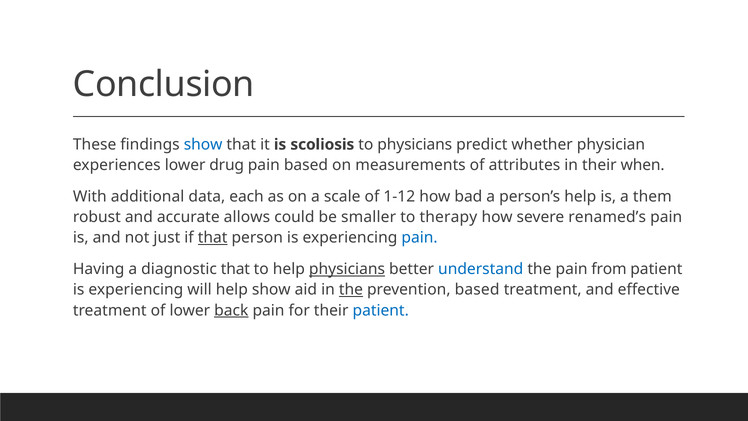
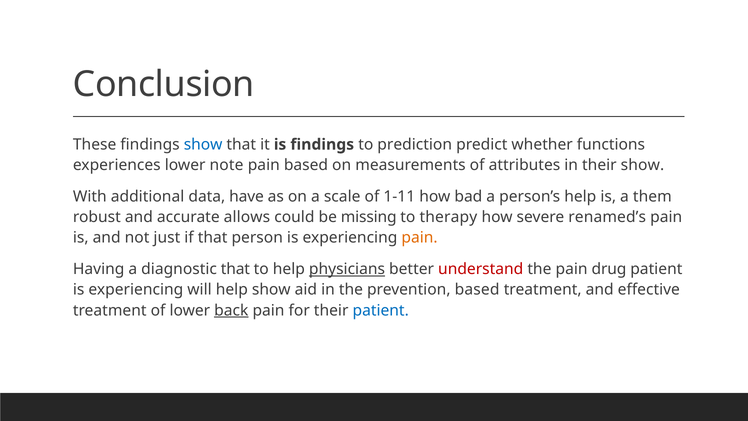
is scoliosis: scoliosis -> findings (322, 144)
to physicians: physicians -> prediction (415, 144)
physician: physician -> functions (611, 144)
drug: drug -> note (227, 165)
their when: when -> show (642, 165)
each: each -> have (247, 196)
1-12: 1-12 -> 1-11 (399, 196)
smaller: smaller -> missing (369, 217)
that underline: present -> none (213, 238)
pain colour: blue -> orange (420, 238)
understand colour: blue -> red (481, 269)
from: from -> drug (609, 269)
the underline: present -> none (351, 290)
